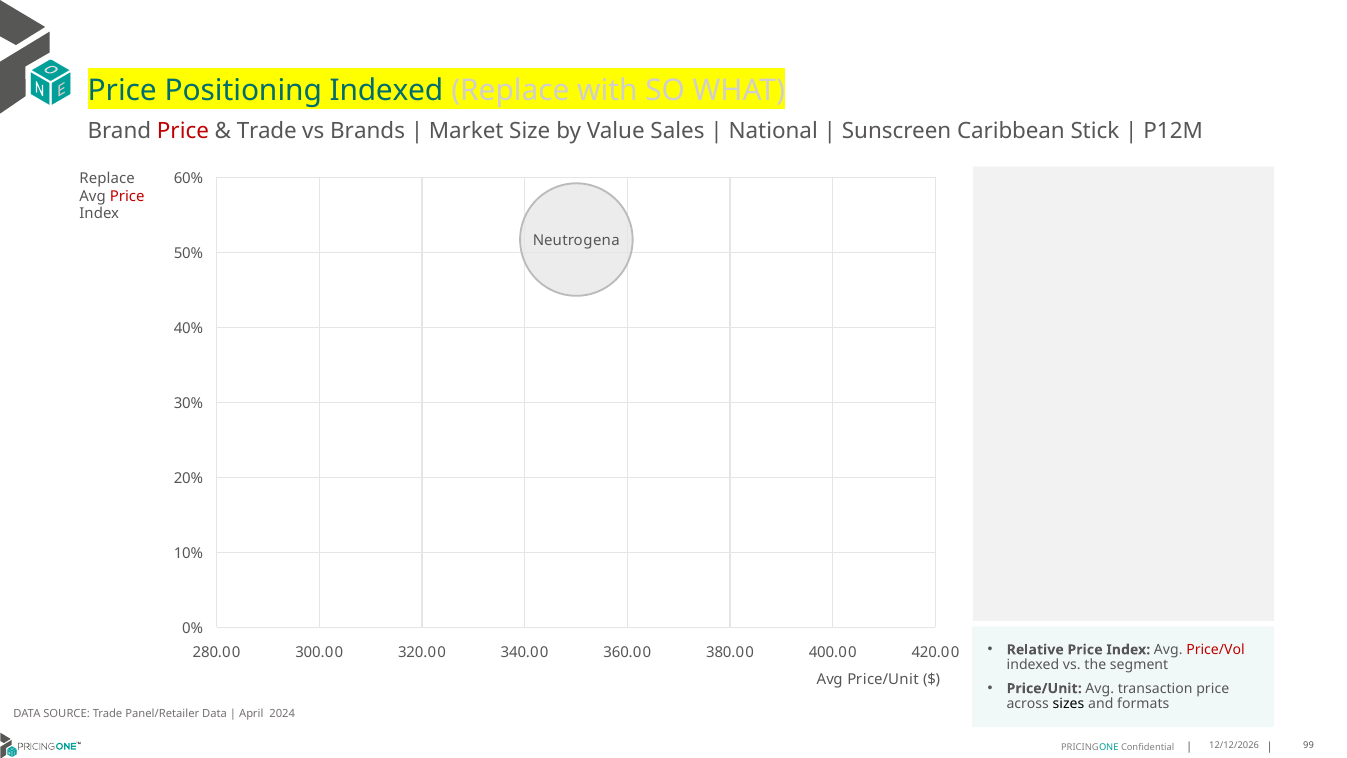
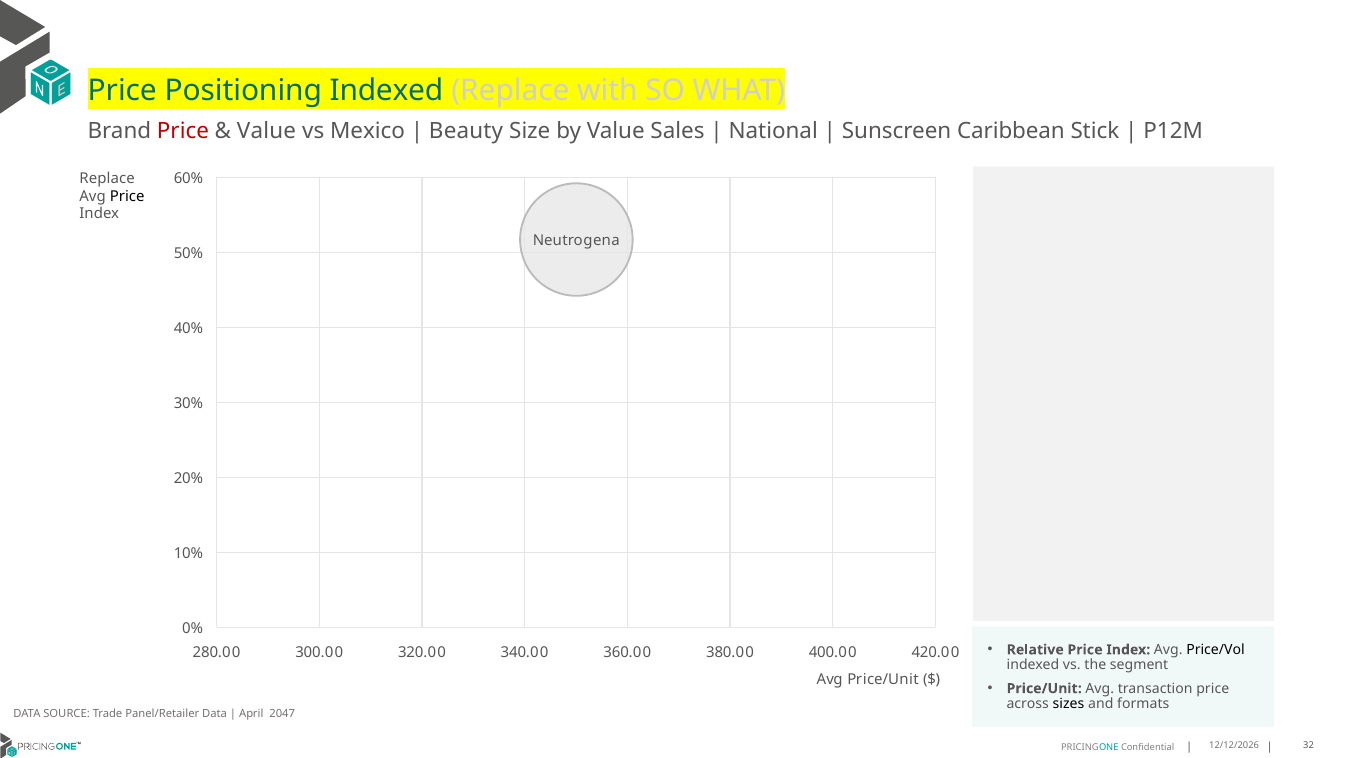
Trade: Trade -> Value (267, 131)
Brands: Brands -> Mexico (368, 131)
Market: Market -> Beauty (466, 131)
Price colour: red -> black (127, 196)
Price/Vol colour: red -> black (1216, 650)
2024: 2024 -> 2047 (282, 714)
99: 99 -> 32 (1308, 745)
